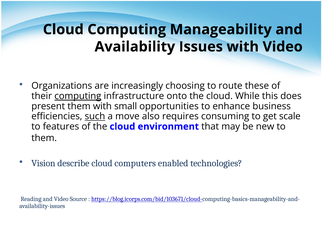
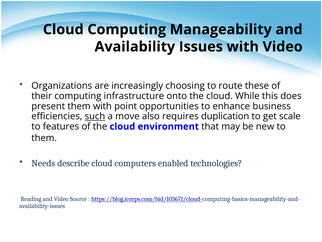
computing underline: present -> none (78, 96)
small: small -> point (126, 106)
consuming: consuming -> duplication (225, 116)
Vision: Vision -> Needs (43, 163)
